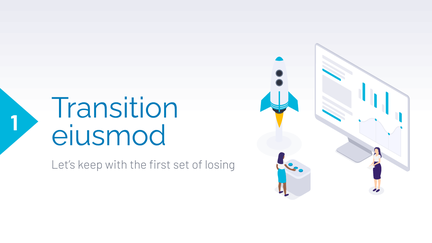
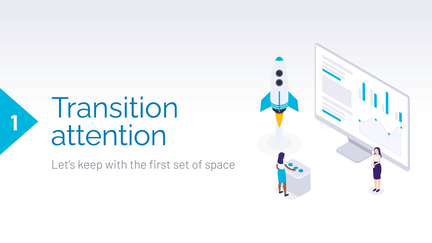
eiusmod: eiusmod -> attention (109, 136)
losing: losing -> space (220, 165)
